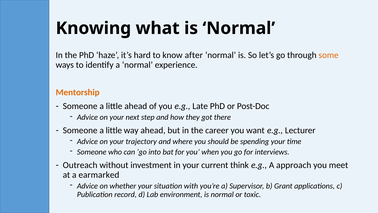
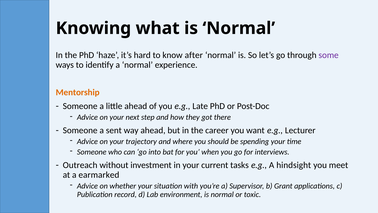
some colour: orange -> purple (329, 55)
little: little -> sent (114, 130)
think: think -> tasks (240, 165)
approach: approach -> hindsight (294, 165)
